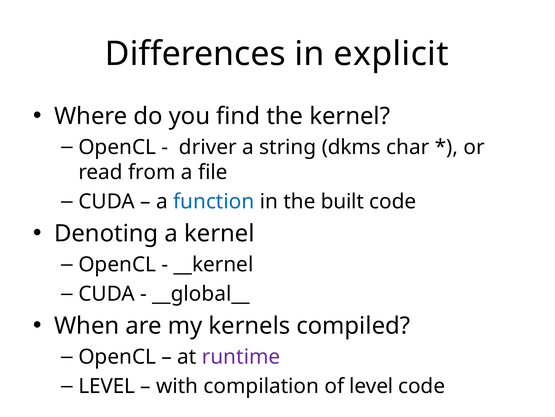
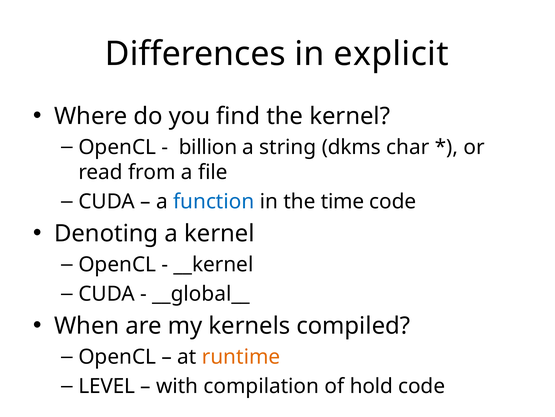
driver: driver -> billion (208, 147)
built: built -> time (342, 201)
runtime colour: purple -> orange (241, 356)
of level: level -> hold (371, 386)
